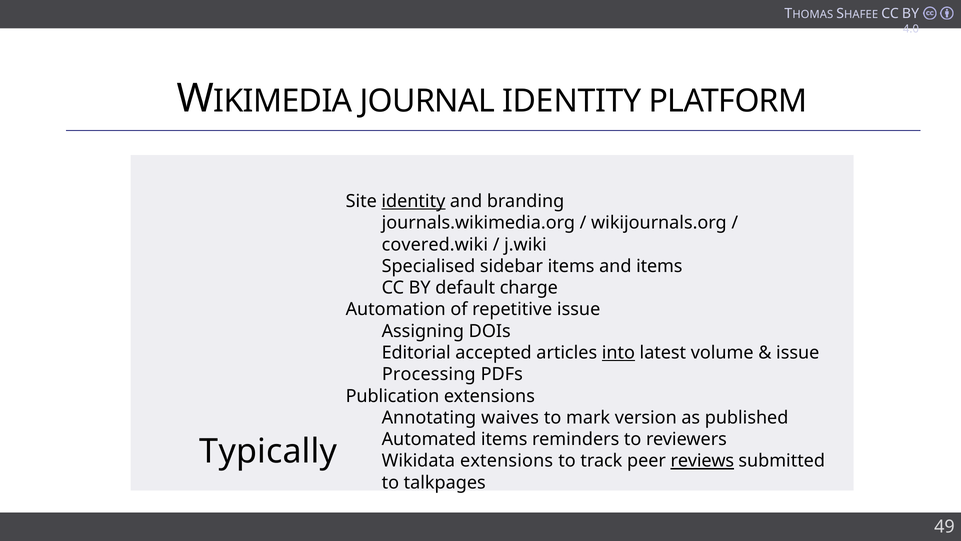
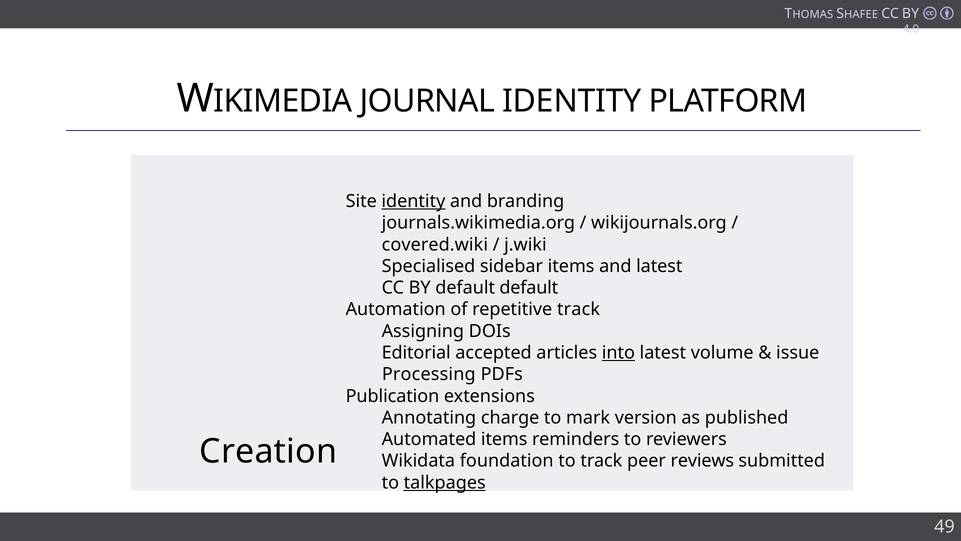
and items: items -> latest (659, 266)
default charge: charge -> default (529, 288)
repetitive issue: issue -> track (579, 309)
waives: waives -> charge (510, 417)
Typically: Typically -> Creation (268, 451)
Wikidata extensions: extensions -> foundation (507, 461)
reviews underline: present -> none (702, 461)
talkpages underline: none -> present (445, 482)
